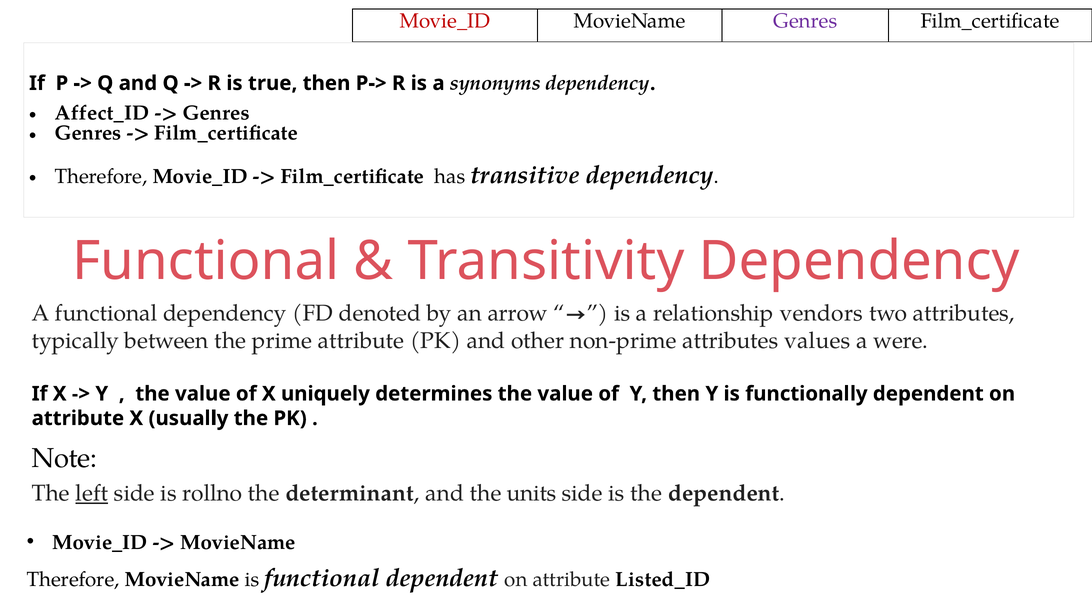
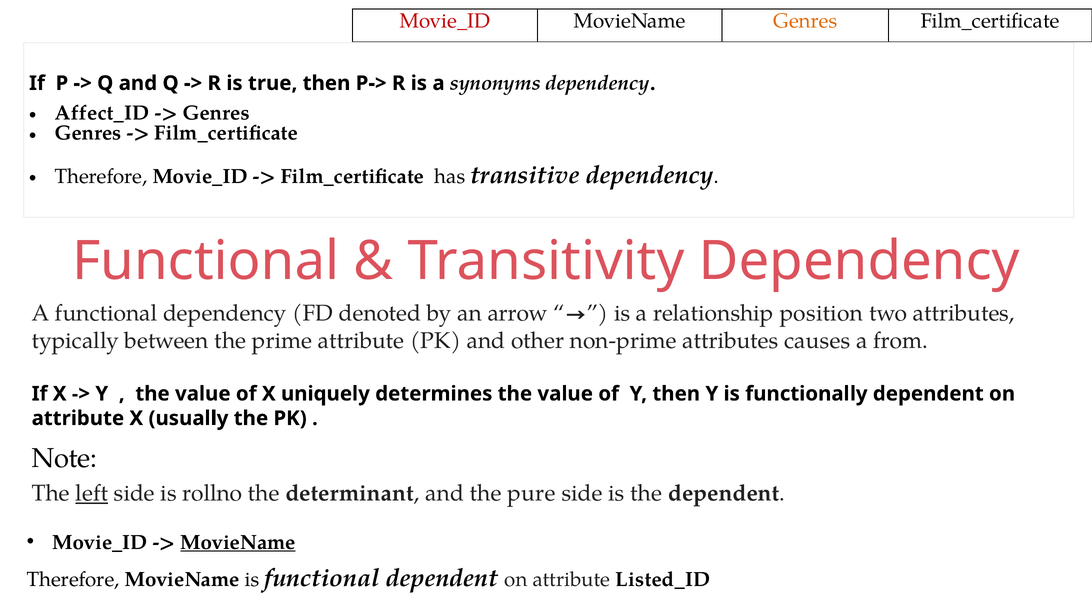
Genres colour: purple -> orange (805, 21)
vendors: vendors -> position (821, 314)
values: values -> causes (817, 341)
were: were -> from (901, 341)
units: units -> pure (531, 494)
MovieName underline: none -> present (238, 542)
